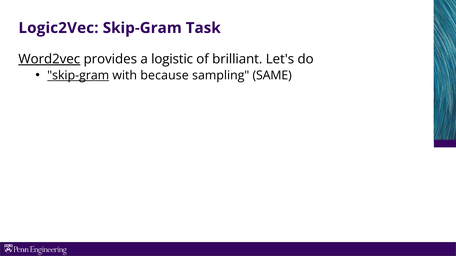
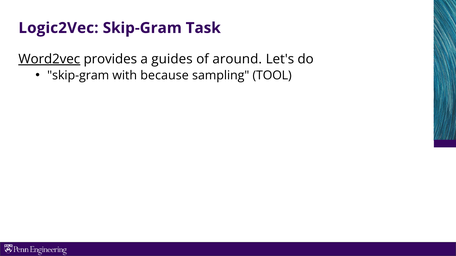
logistic: logistic -> guides (172, 59)
brilliant: brilliant -> around (237, 59)
skip-gram underline: present -> none (78, 75)
SAME: SAME -> TOOL (272, 75)
